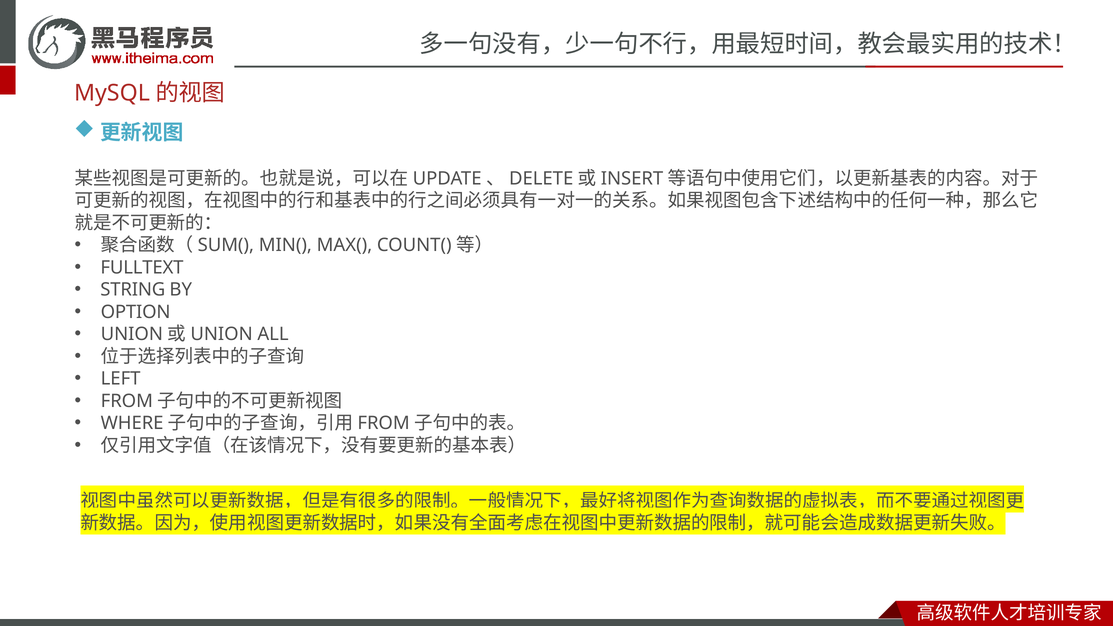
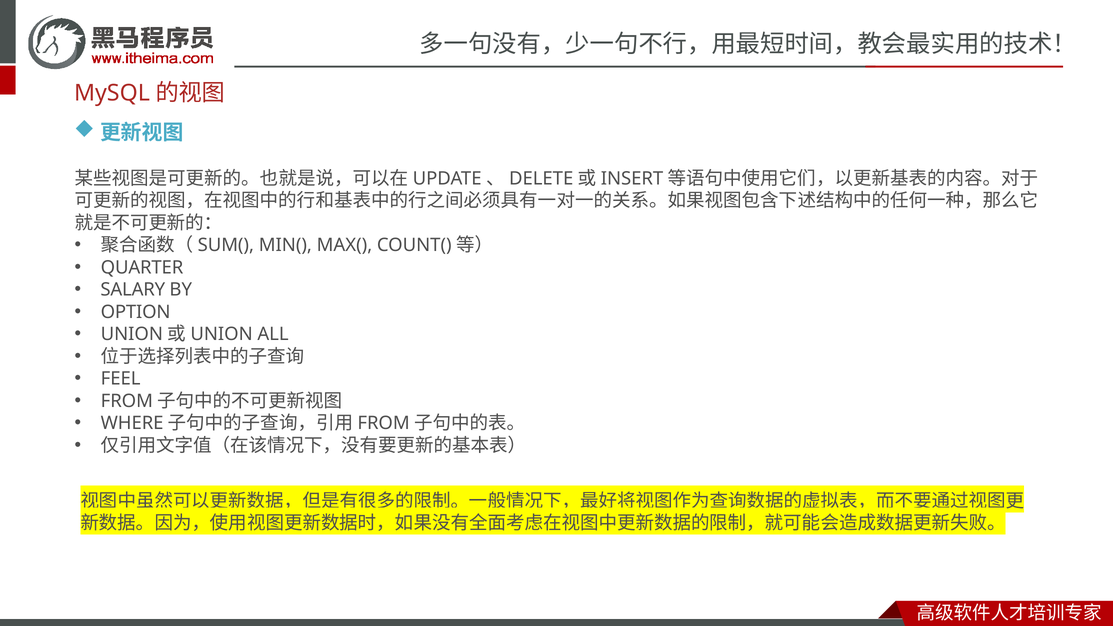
FULLTEXT: FULLTEXT -> QUARTER (142, 268)
STRING: STRING -> SALARY (133, 290)
LEFT: LEFT -> FEEL (121, 379)
